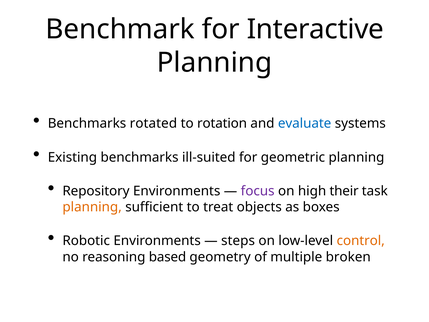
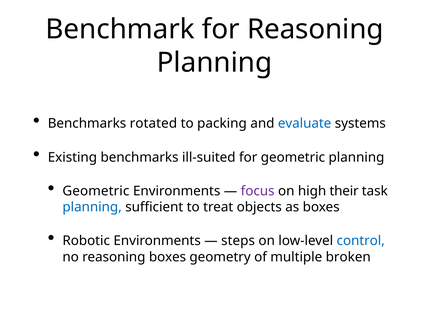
for Interactive: Interactive -> Reasoning (315, 29)
rotation: rotation -> packing (222, 123)
Repository: Repository -> Geometric (96, 191)
planning colour: orange -> blue (92, 207)
control colour: orange -> blue (361, 241)
reasoning based: based -> boxes (167, 257)
